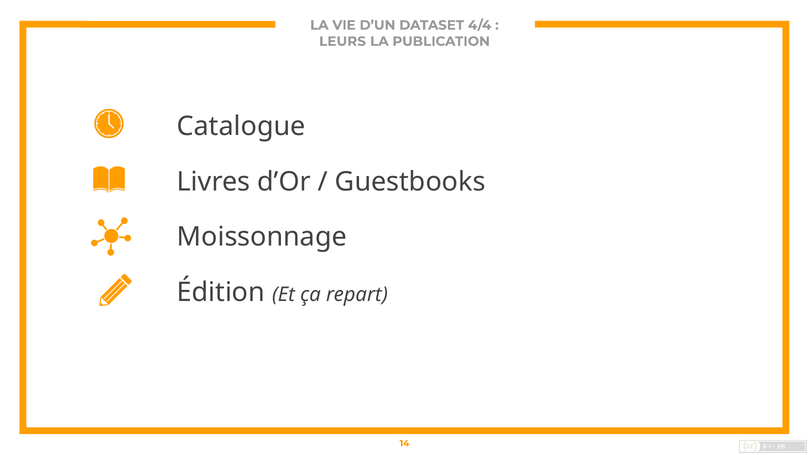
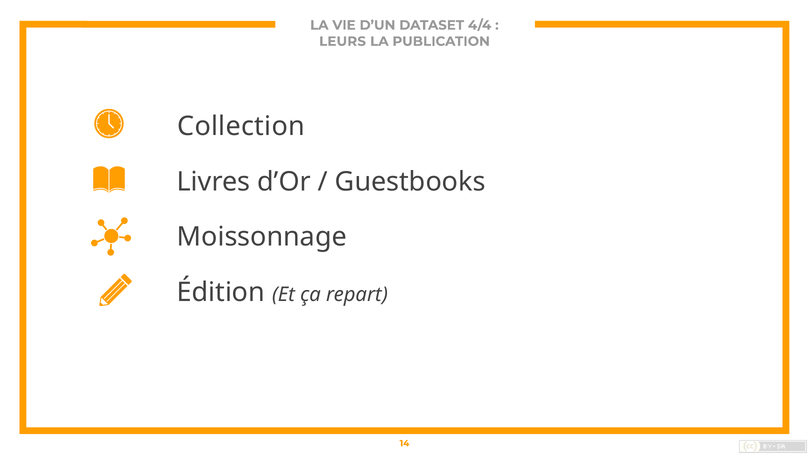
Catalogue: Catalogue -> Collection (241, 126)
